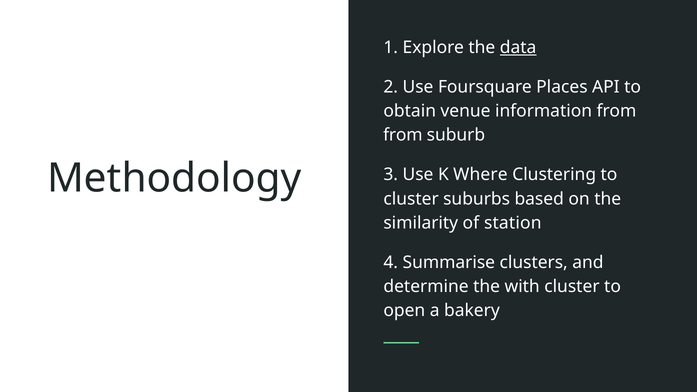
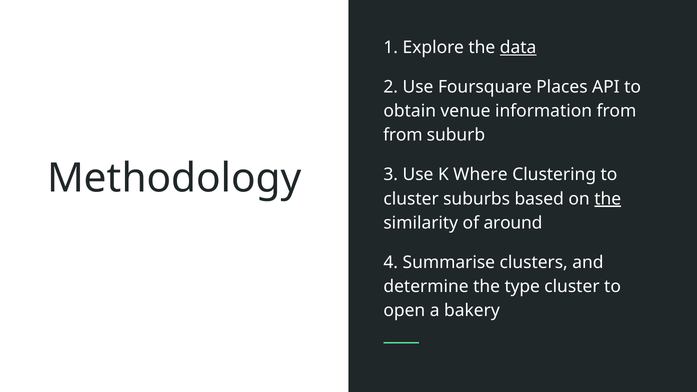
the underline: none -> present (608, 199)
station: station -> around (513, 223)
with: with -> type (522, 286)
